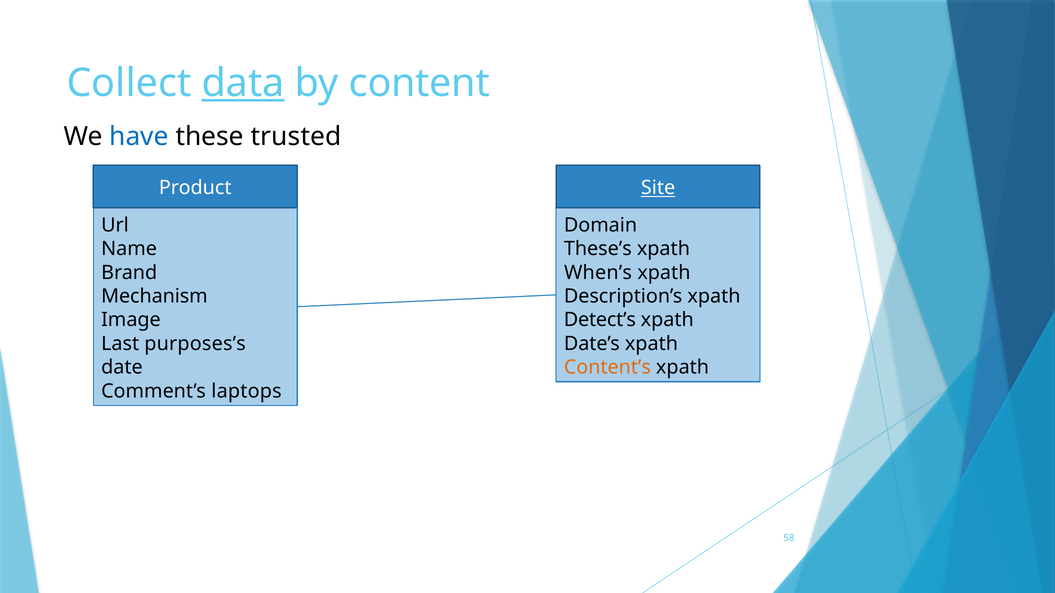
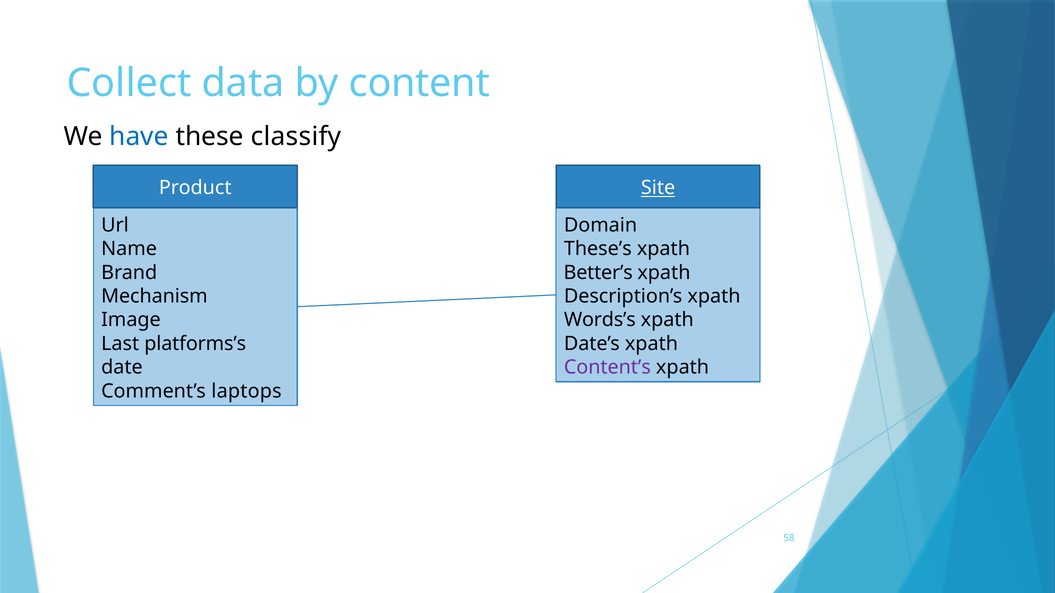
data underline: present -> none (243, 83)
trusted: trusted -> classify (296, 136)
When’s: When’s -> Better’s (598, 273)
Detect’s: Detect’s -> Words’s (600, 320)
purposes’s: purposes’s -> platforms’s (195, 344)
Content’s colour: orange -> purple (607, 368)
